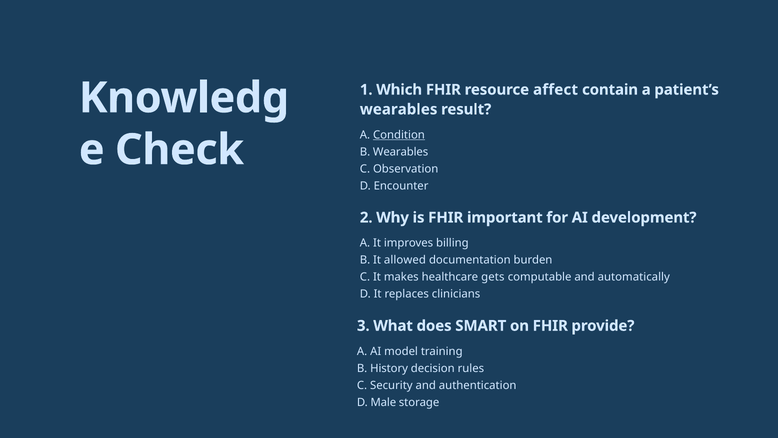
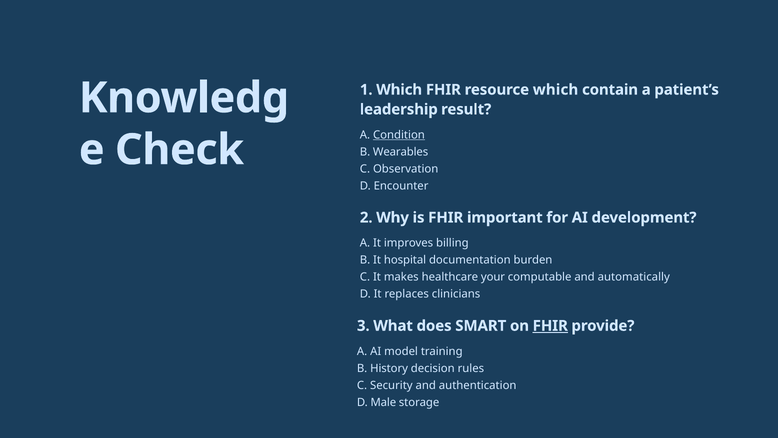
resource affect: affect -> which (556, 90)
wearables: wearables -> leadership (399, 109)
allowed: allowed -> hospital (405, 260)
gets: gets -> your (493, 277)
FHIR underline: none -> present (550, 326)
